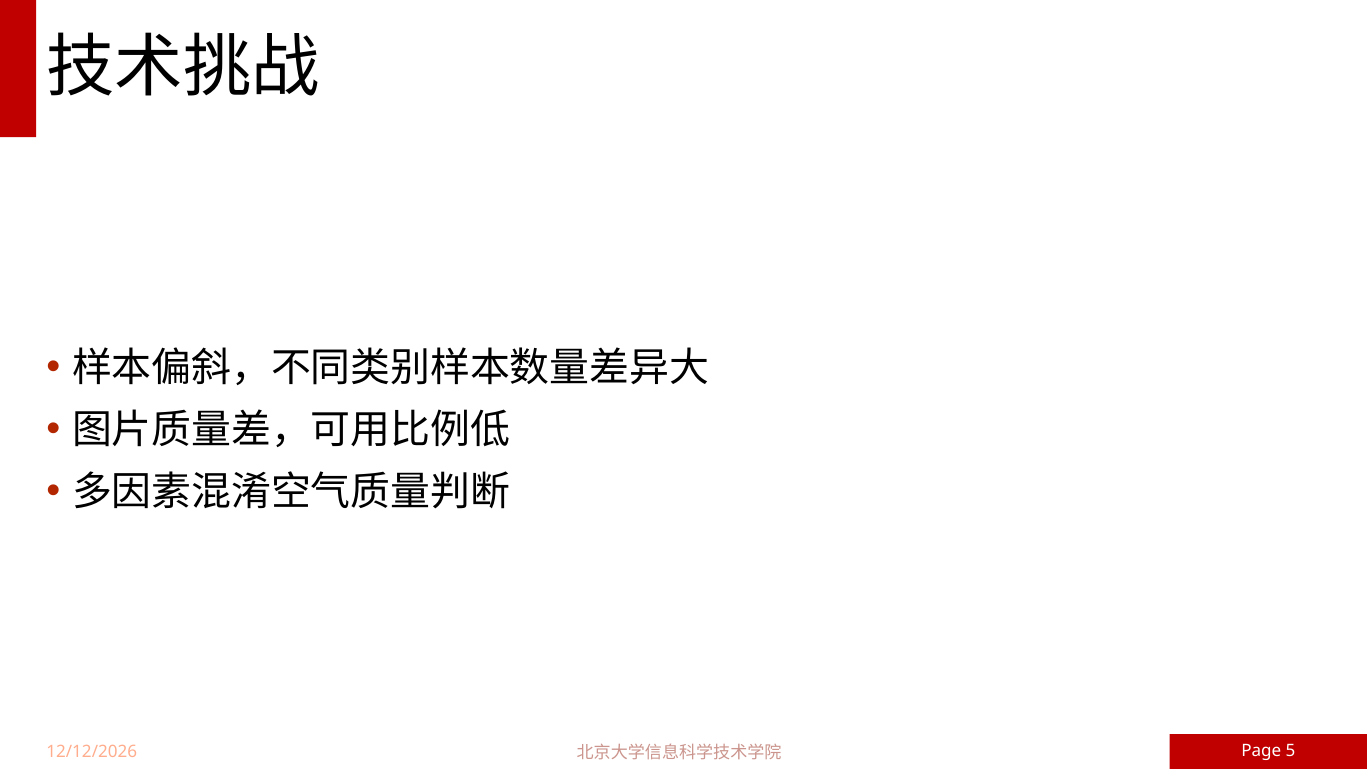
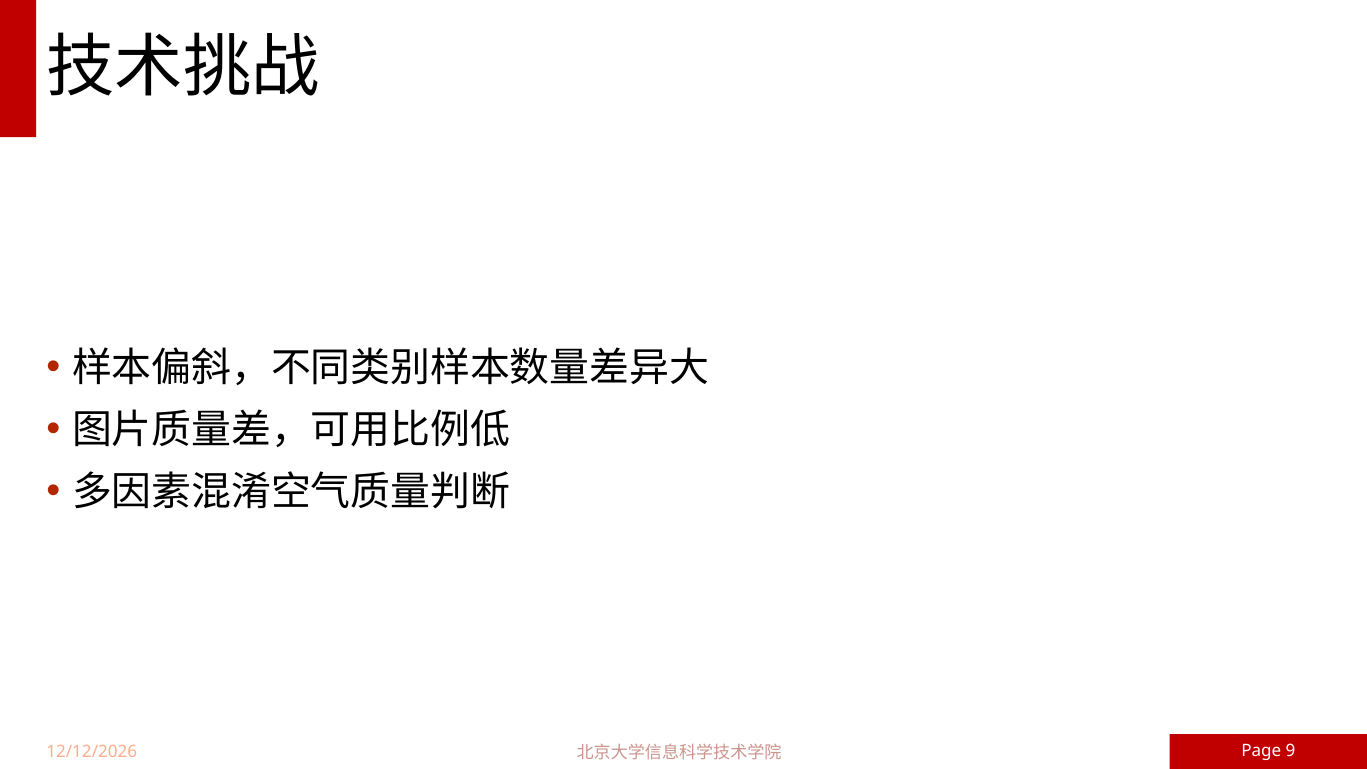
5: 5 -> 9 (1291, 751)
